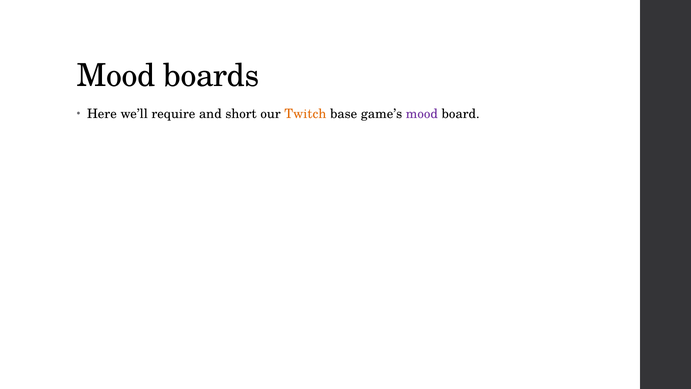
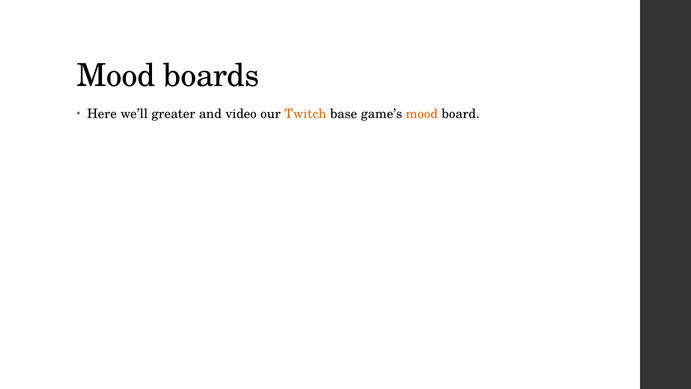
require: require -> greater (173, 114)
short: short -> video (241, 114)
mood colour: purple -> orange (422, 114)
